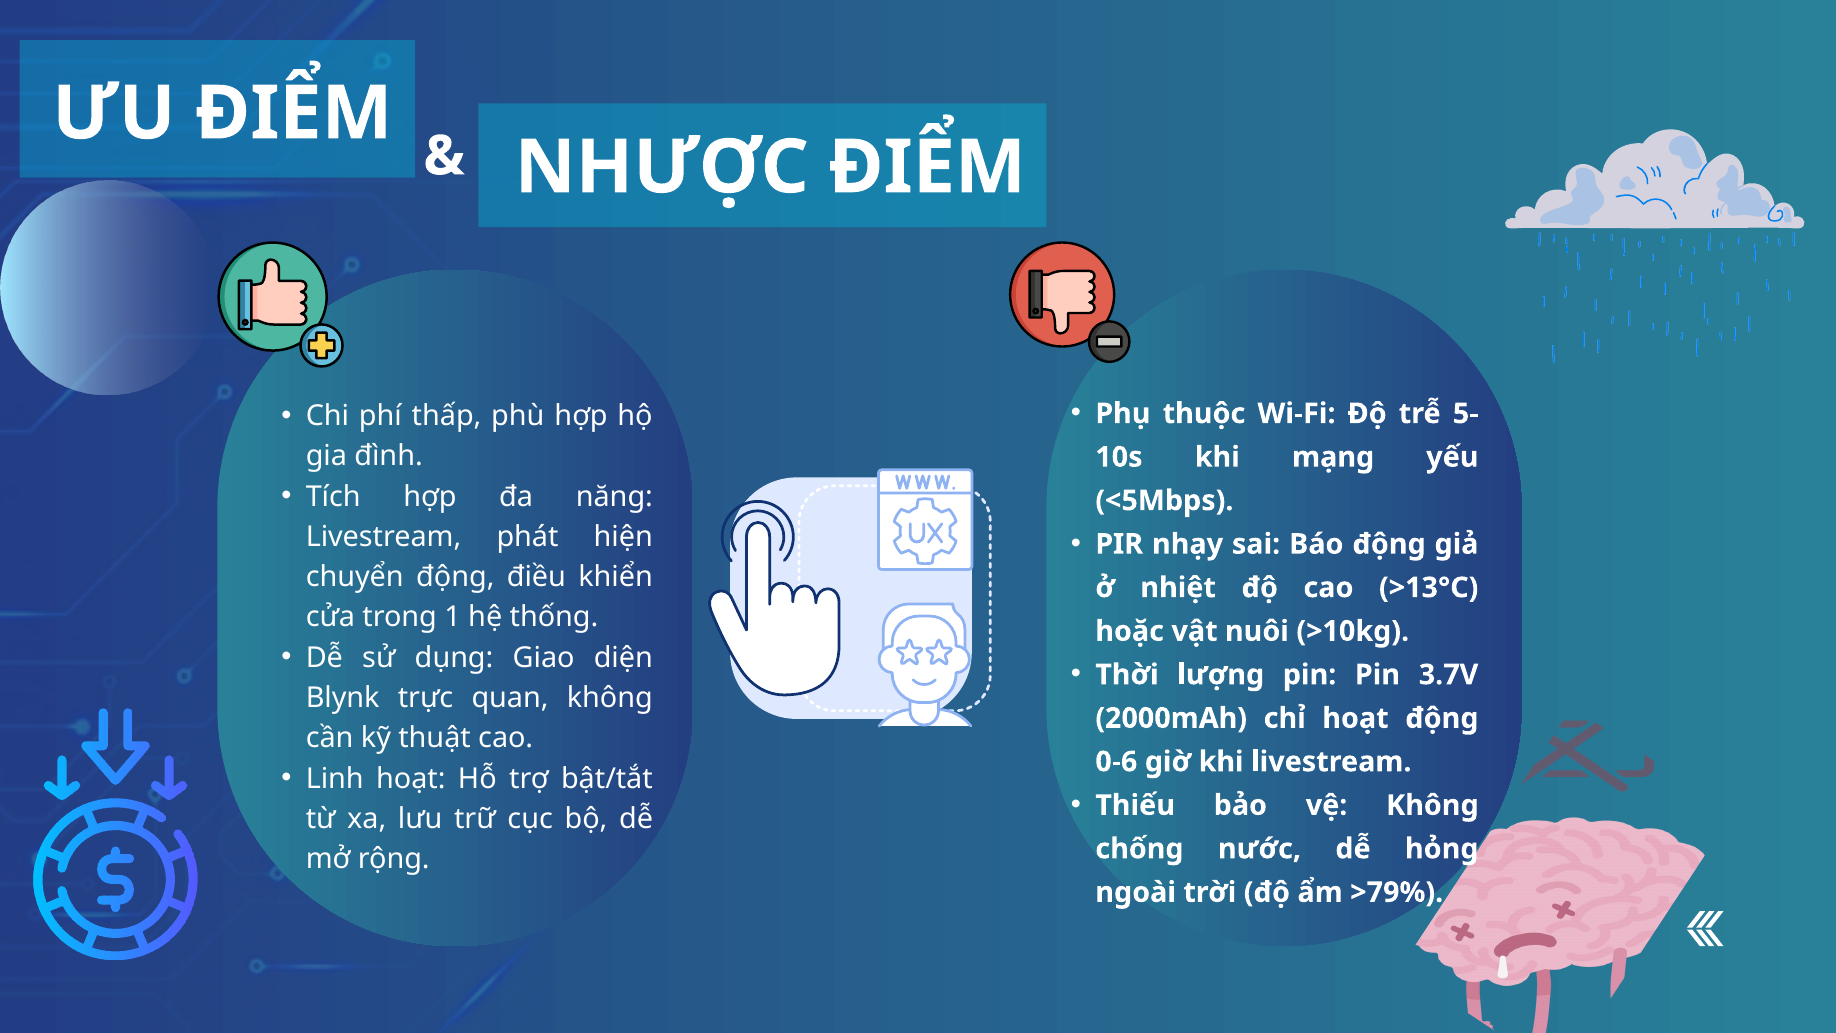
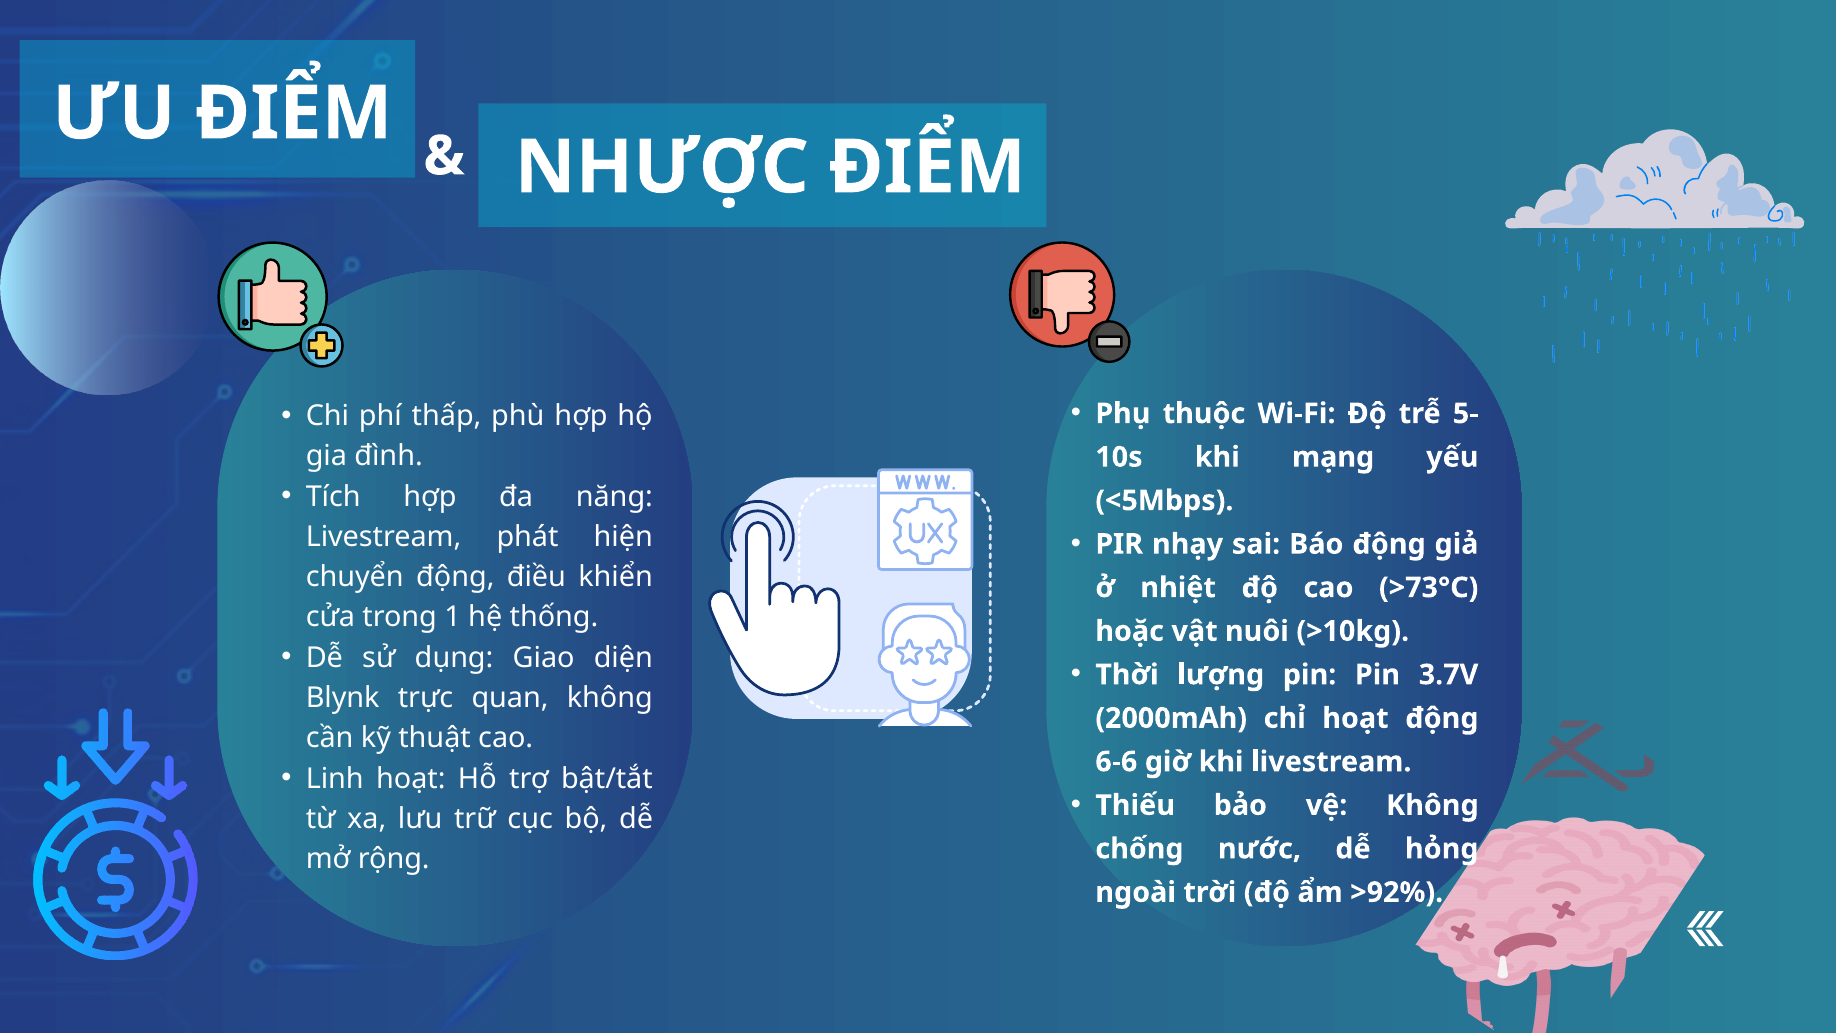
>13°C: >13°C -> >73°C (1429, 588)
0-6: 0-6 -> 6-6 (1116, 762)
>79%: >79% -> >92% (1397, 892)
